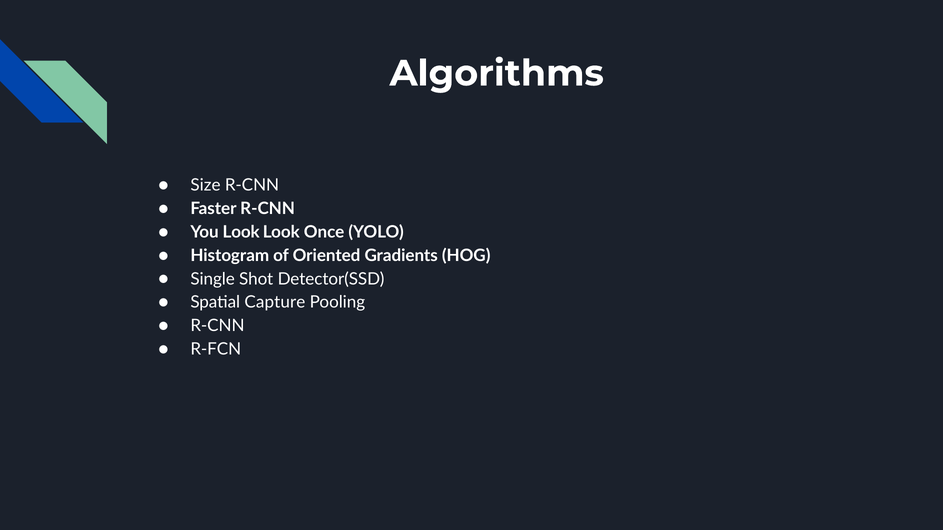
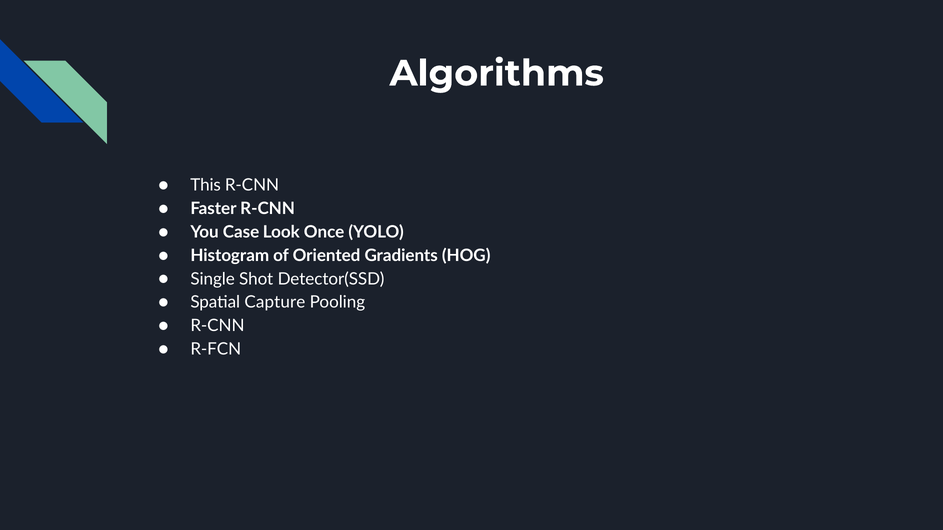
Size: Size -> This (206, 185)
You Look: Look -> Case (241, 232)
